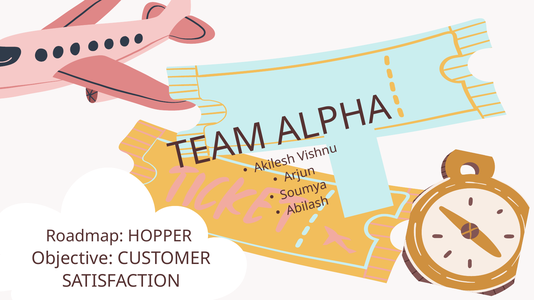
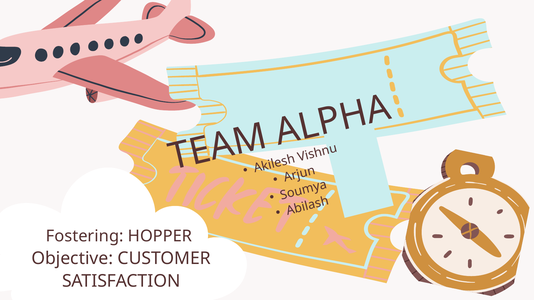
Roadmap: Roadmap -> Fostering (85, 236)
